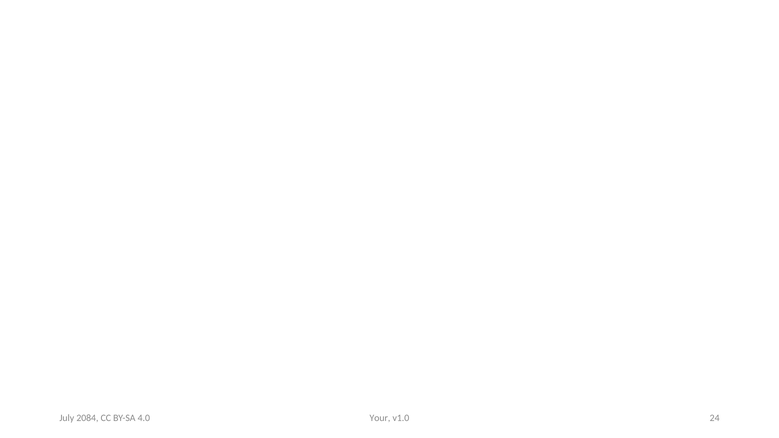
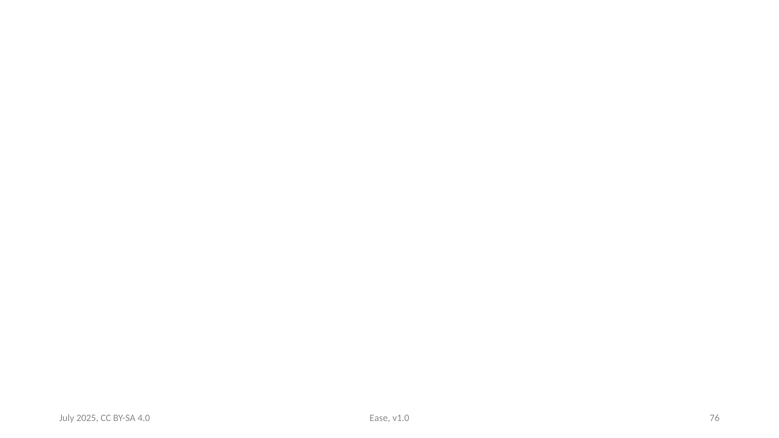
Your: Your -> Ease (380, 418)
24: 24 -> 76 (715, 418)
2084: 2084 -> 2025 (87, 418)
